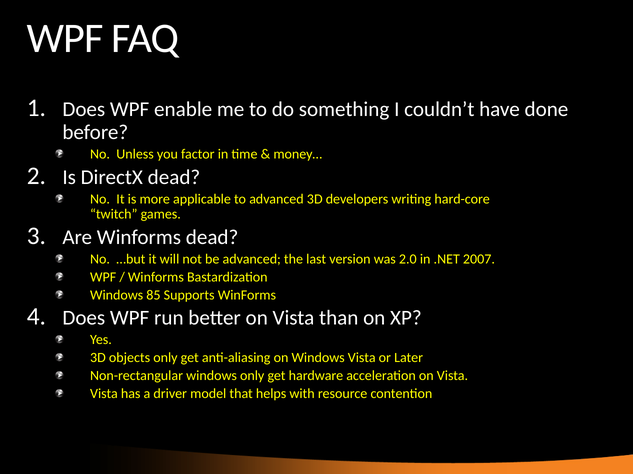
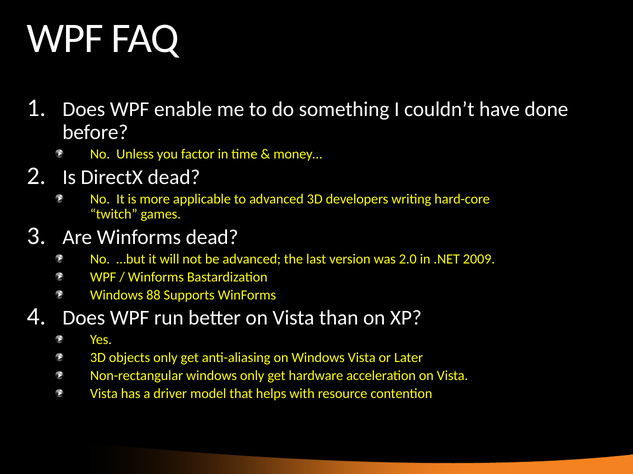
2007: 2007 -> 2009 (479, 259)
85: 85 -> 88 (153, 295)
